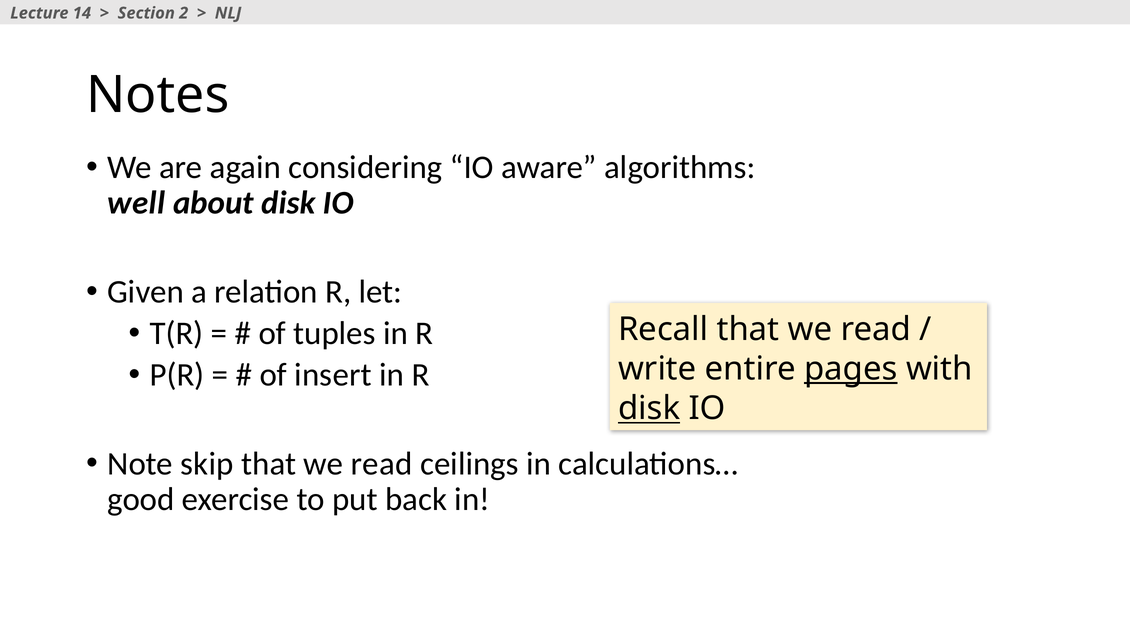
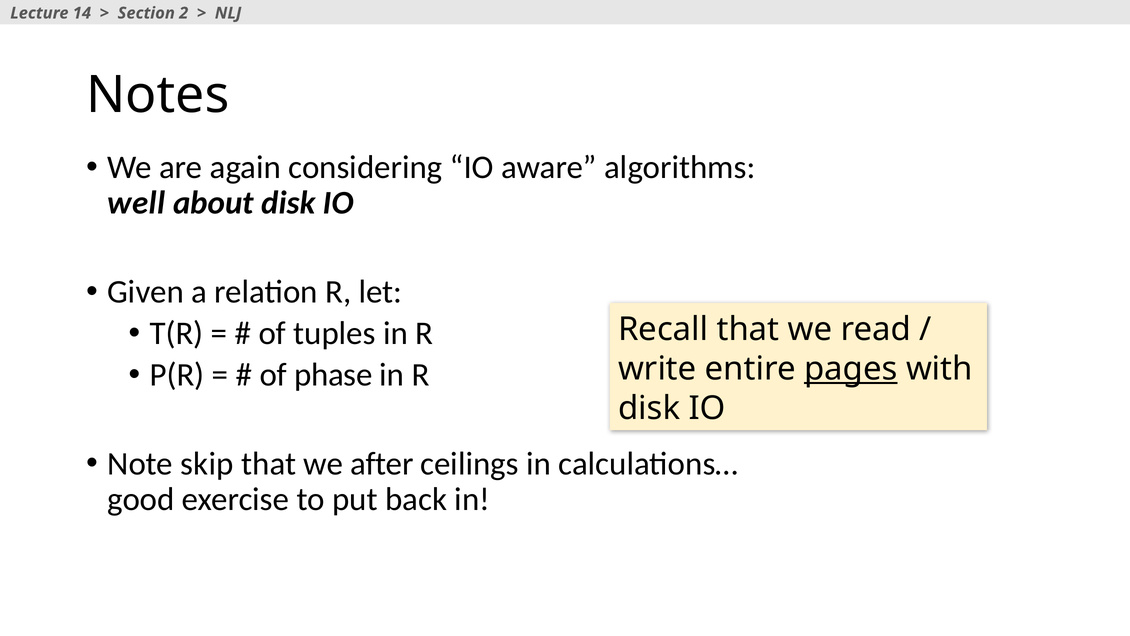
insert: insert -> phase (333, 375)
disk underline: present -> none (649, 408)
read: read -> after (382, 464)
